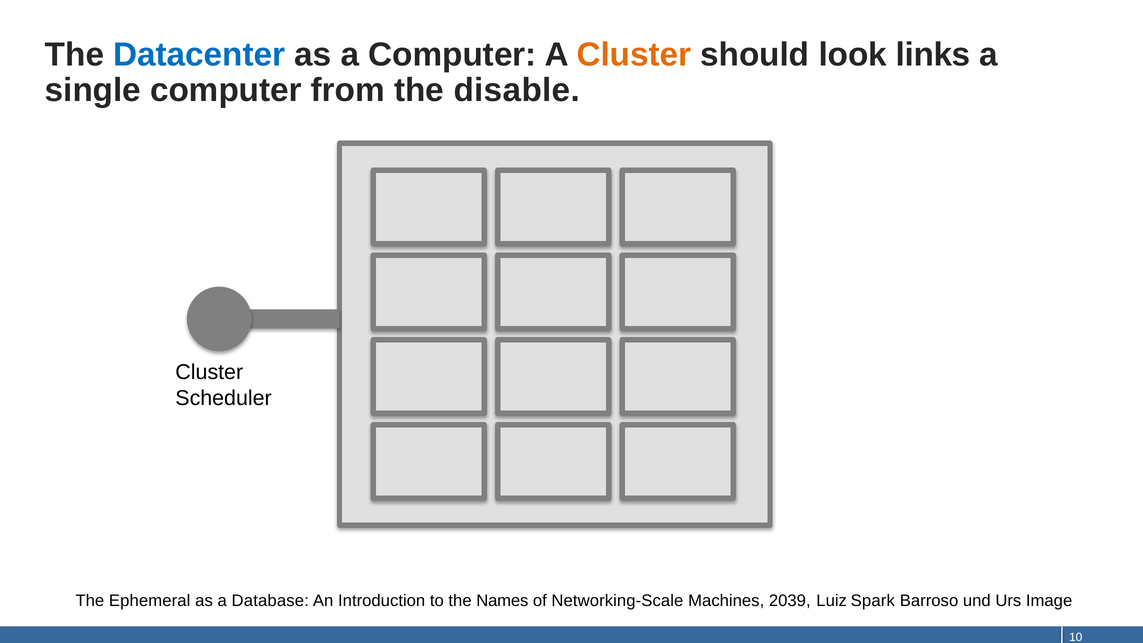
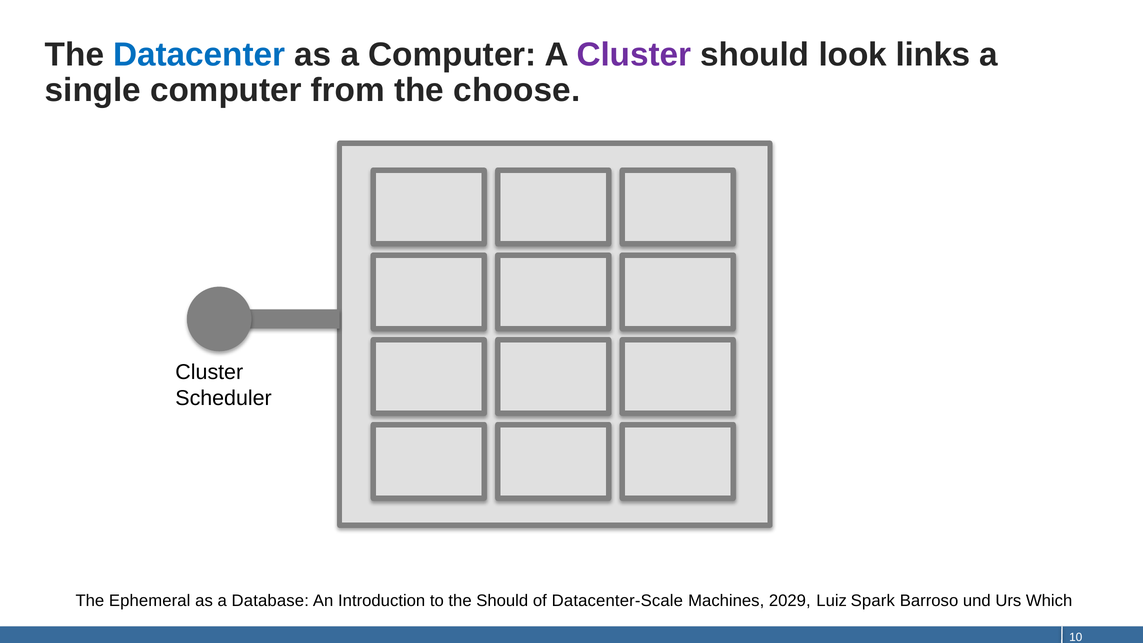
Cluster colour: orange -> purple (634, 55)
disable: disable -> choose (517, 90)
the Names: Names -> Should (502, 601)
Networking-Scale: Networking-Scale -> Datacenter-Scale (617, 601)
2039: 2039 -> 2029 (790, 601)
Image: Image -> Which (1049, 601)
